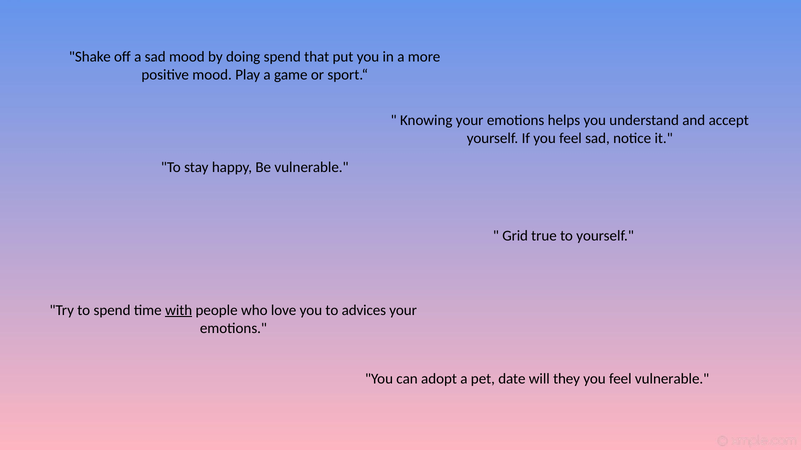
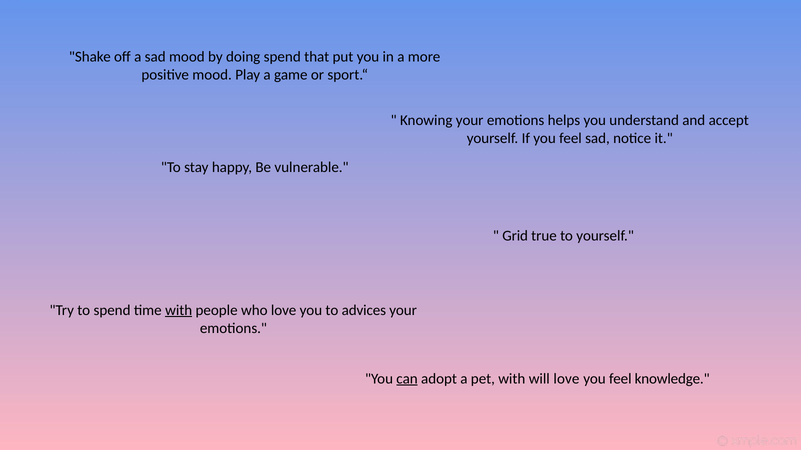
can underline: none -> present (407, 379)
pet date: date -> with (512, 379)
will they: they -> love (566, 379)
feel vulnerable: vulnerable -> knowledge (672, 379)
